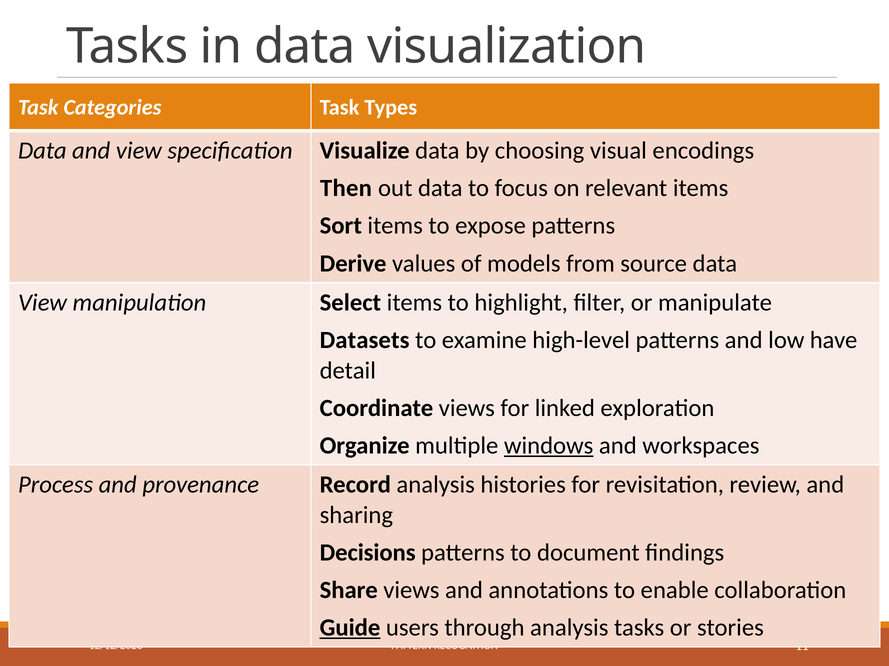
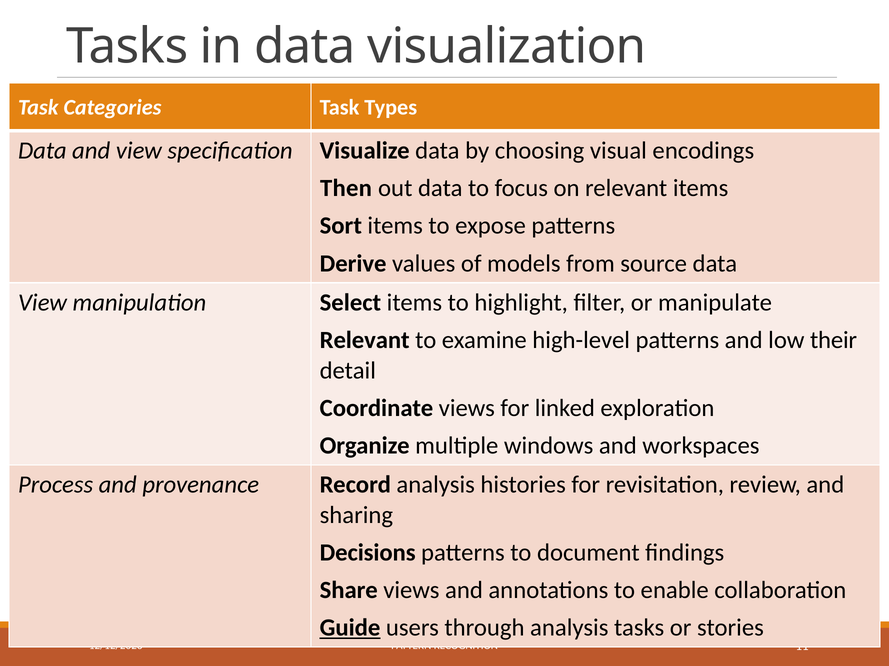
Datasets: Datasets -> Relevant (365, 341)
have: have -> their (834, 341)
windows underline: present -> none (549, 446)
